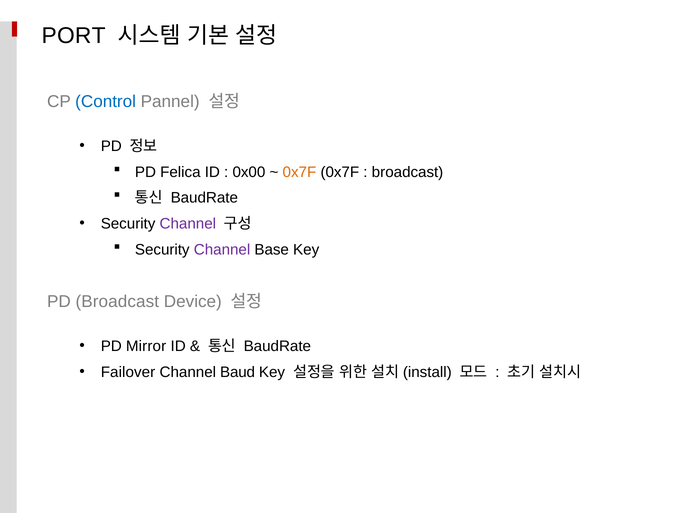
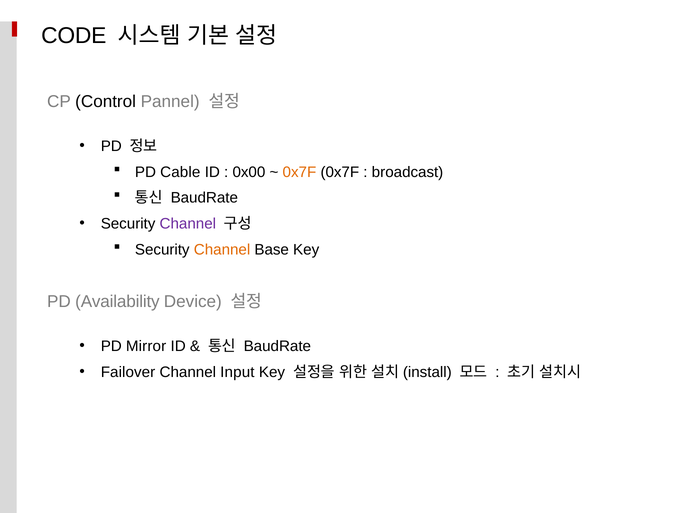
PORT: PORT -> CODE (74, 36)
Control colour: blue -> black (106, 102)
Felica: Felica -> Cable (180, 172)
Channel colour: purple -> orange (222, 250)
PD Broadcast: Broadcast -> Availability (117, 302)
Baud: Baud -> Input (237, 372)
